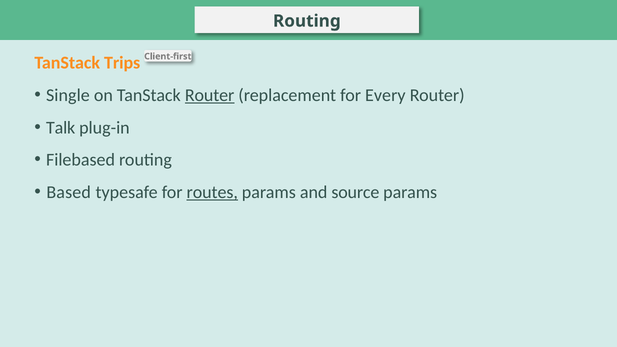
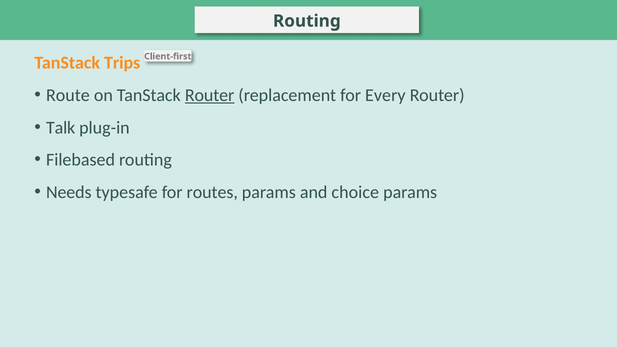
Single: Single -> Route (68, 95)
Based: Based -> Needs (69, 192)
routes underline: present -> none (212, 192)
source: source -> choice (355, 192)
